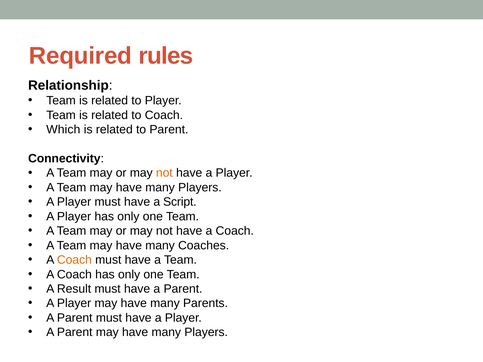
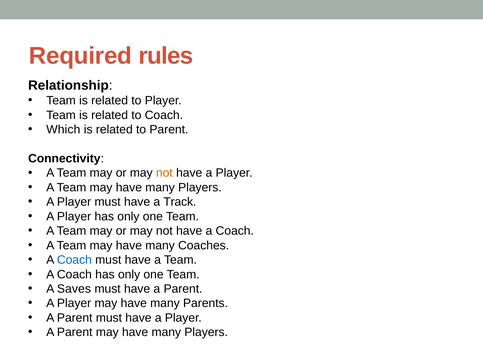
Script: Script -> Track (180, 202)
Coach colour: orange -> blue (74, 260)
Result: Result -> Saves (74, 289)
